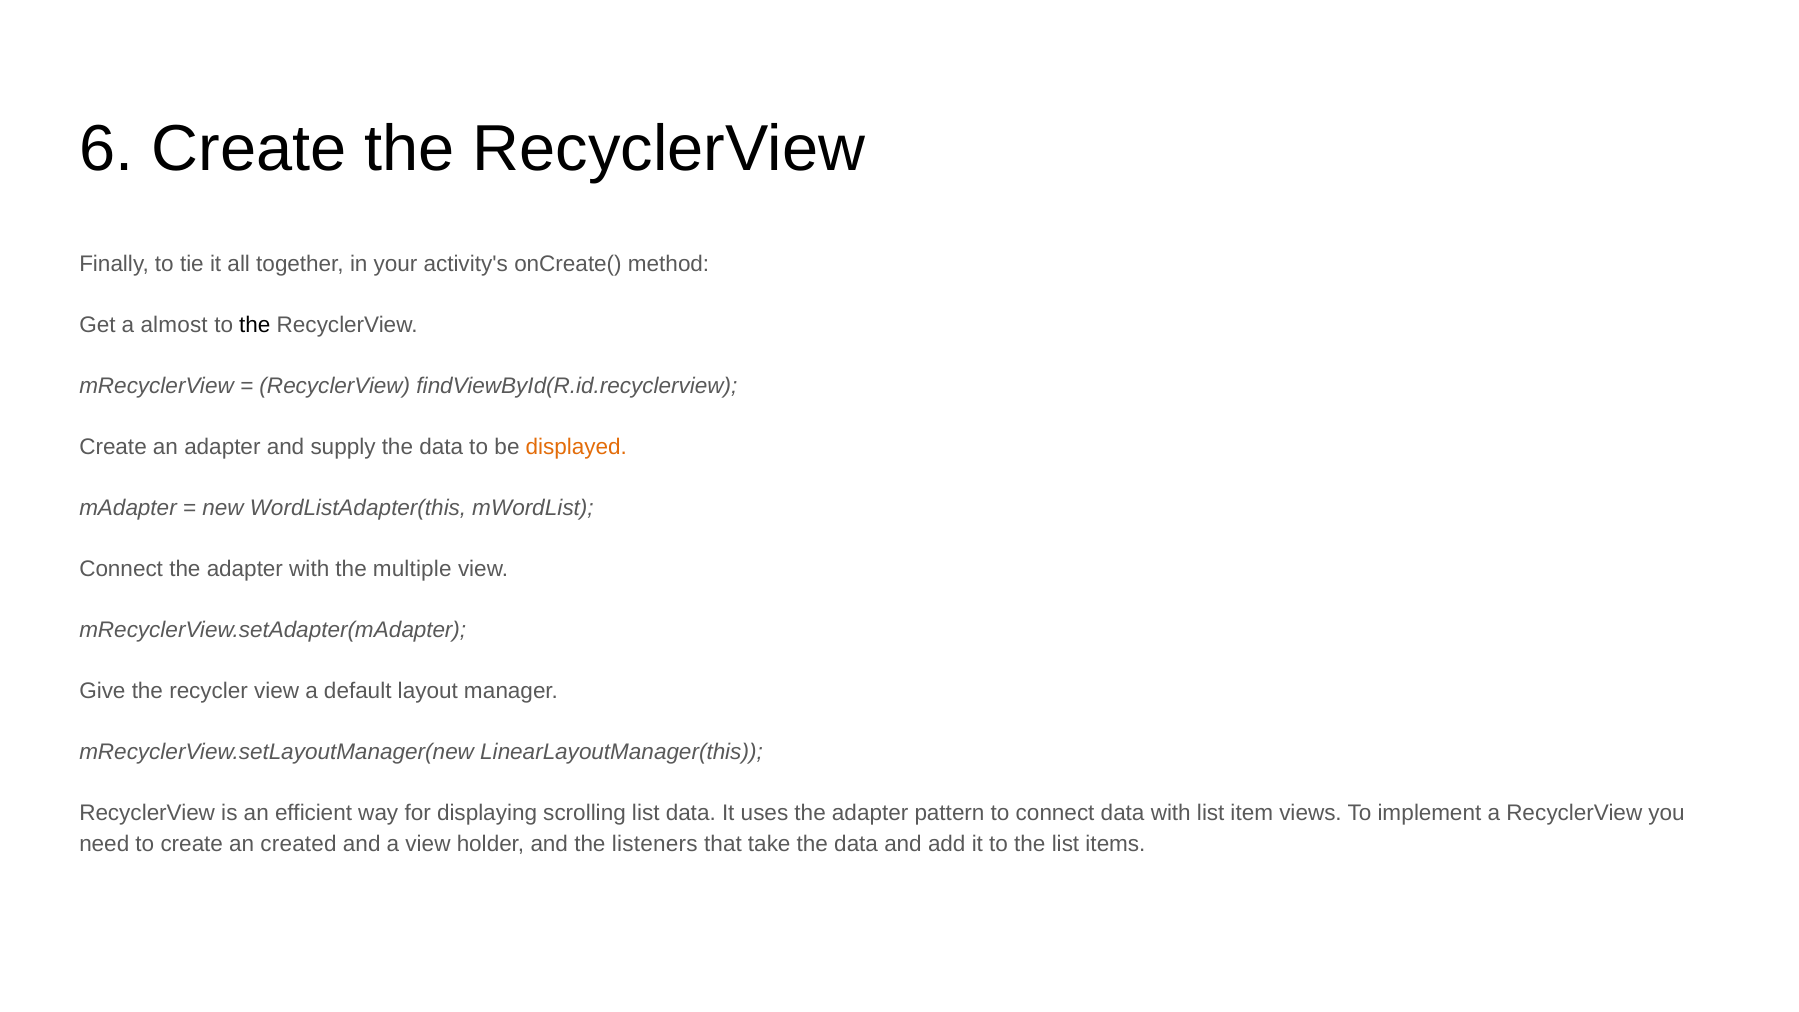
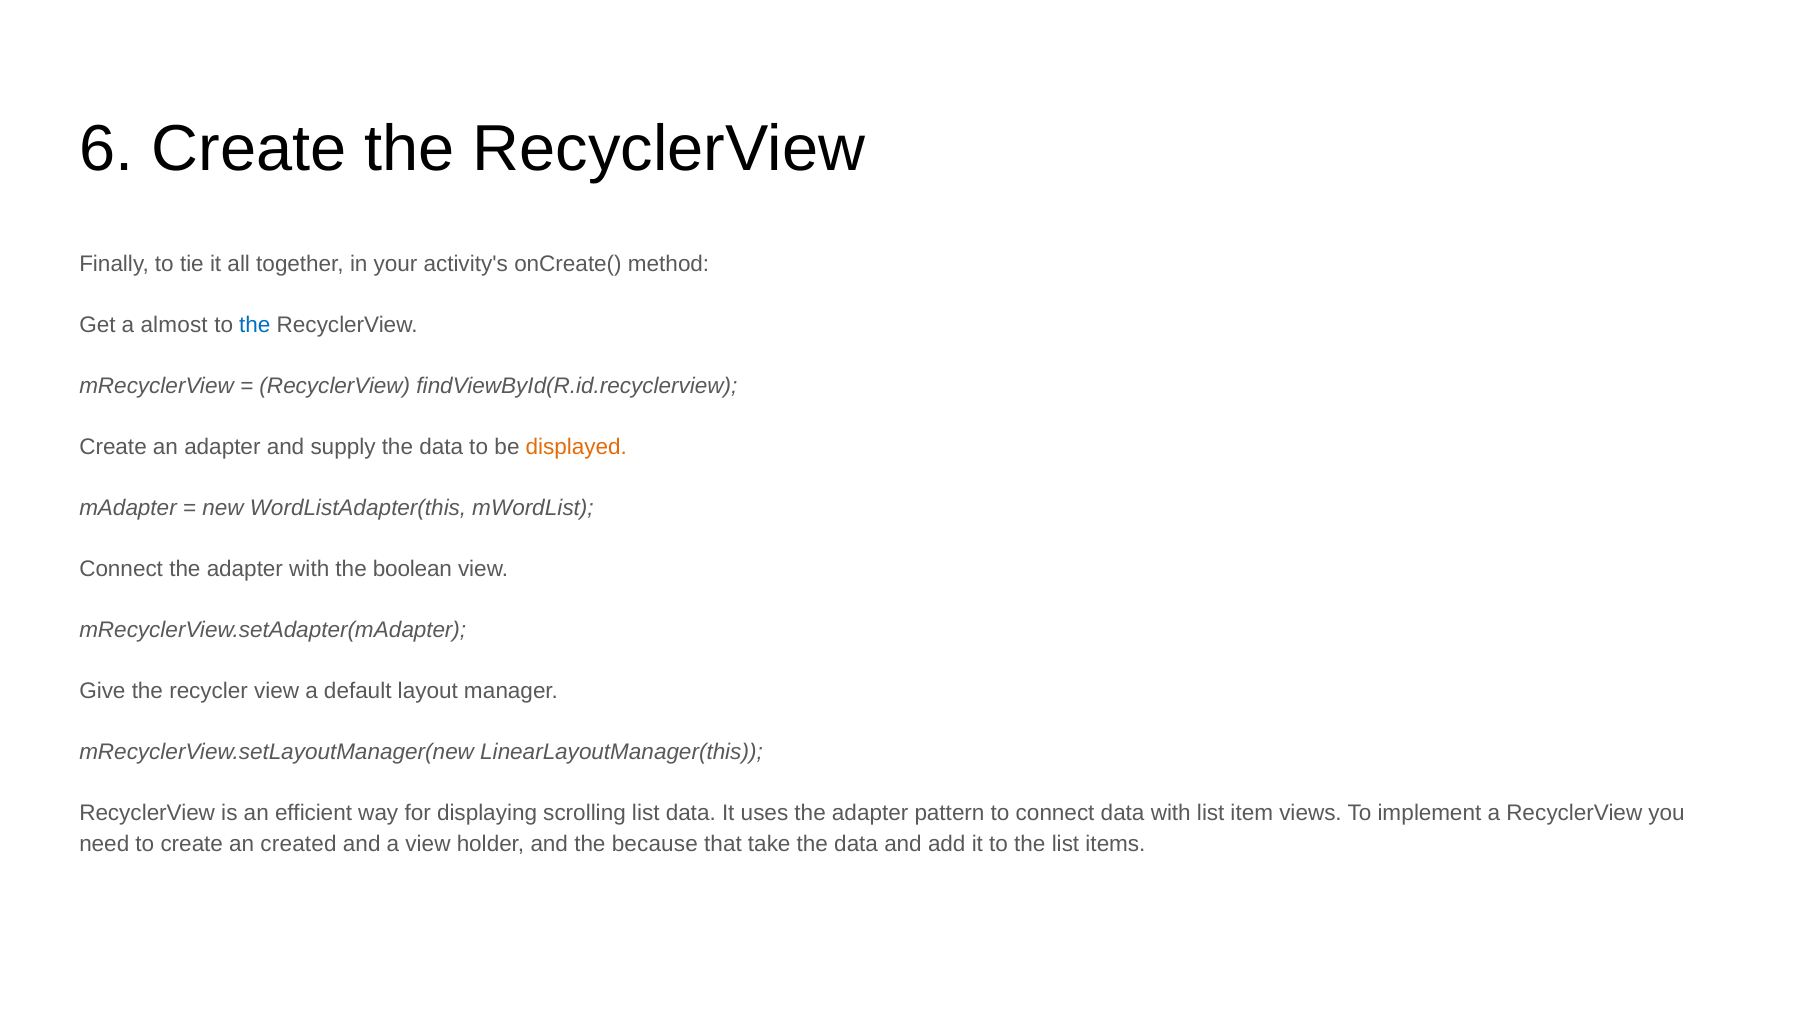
the colour: black -> blue (255, 325)
multiple: multiple -> boolean (412, 569)
listeners: listeners -> because (655, 844)
